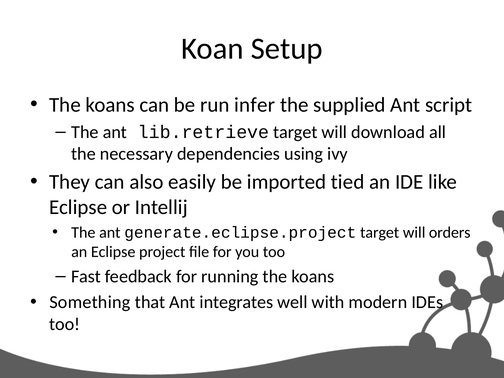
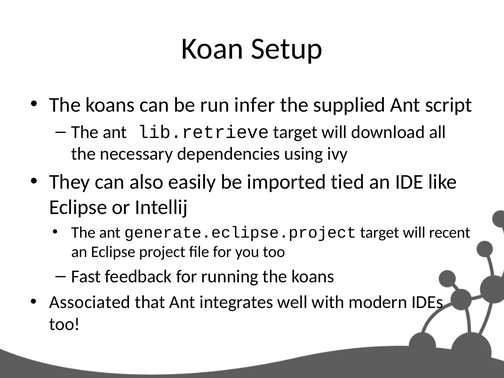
orders: orders -> recent (450, 233)
Something: Something -> Associated (90, 302)
